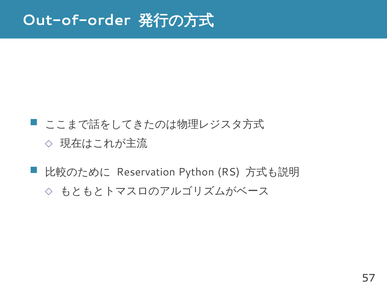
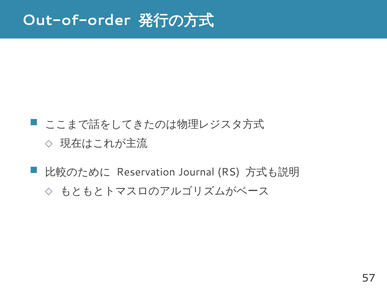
Python: Python -> Journal (196, 172)
